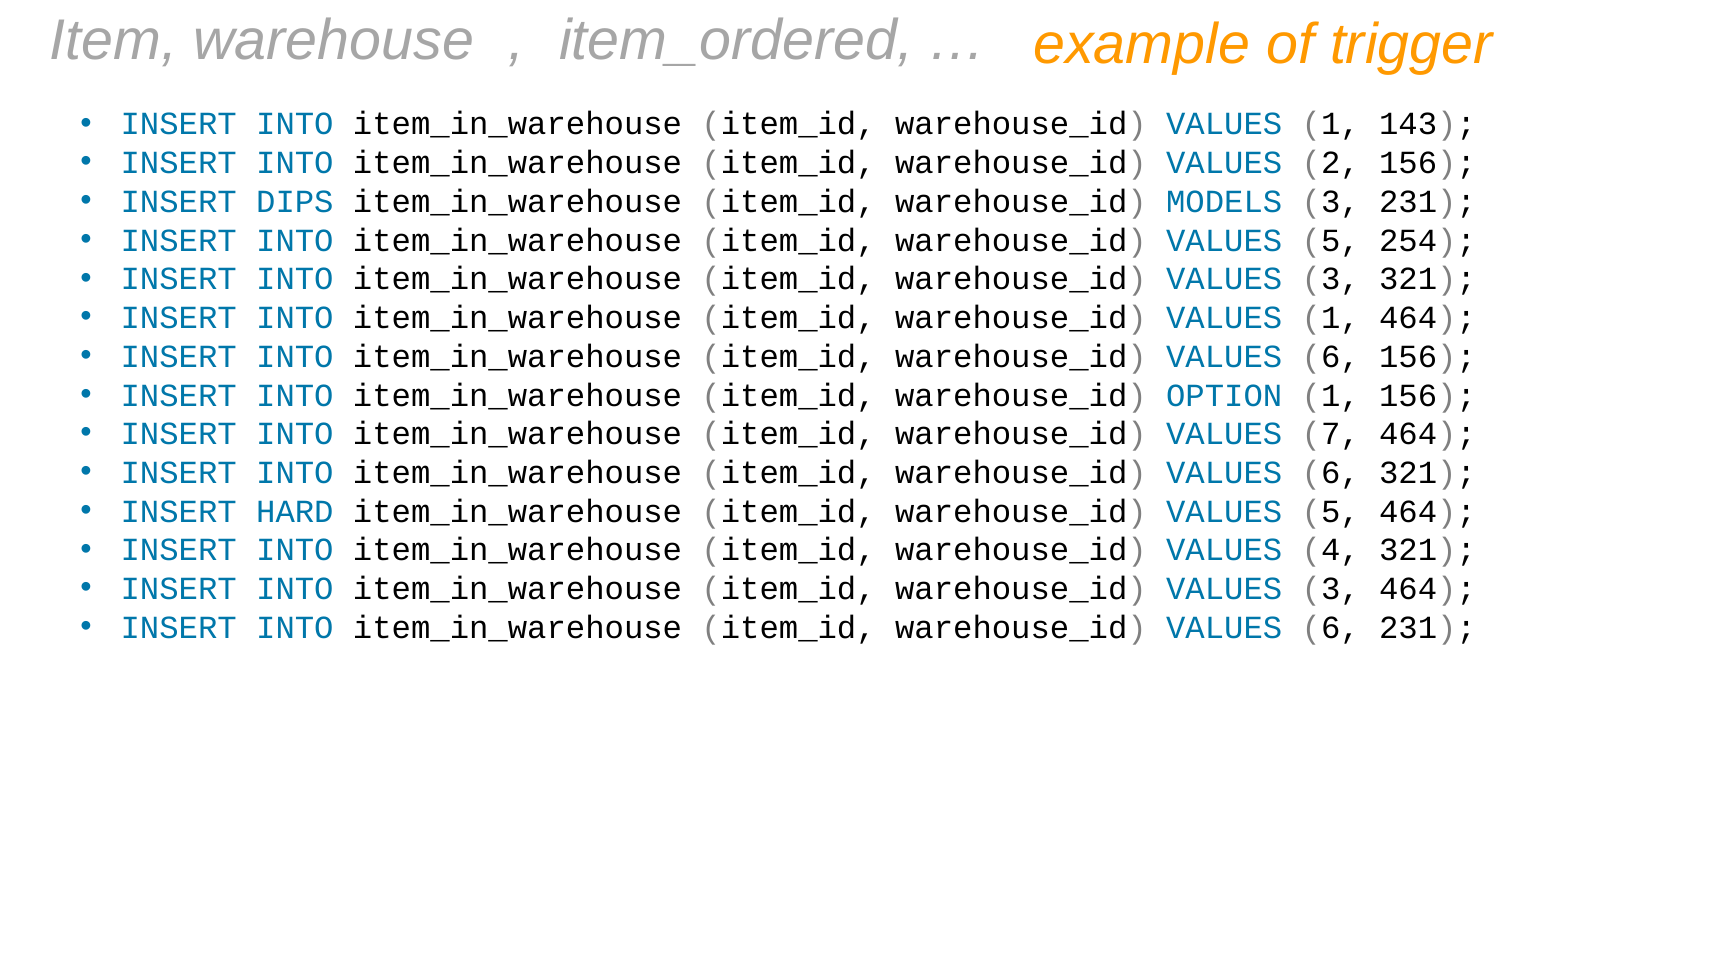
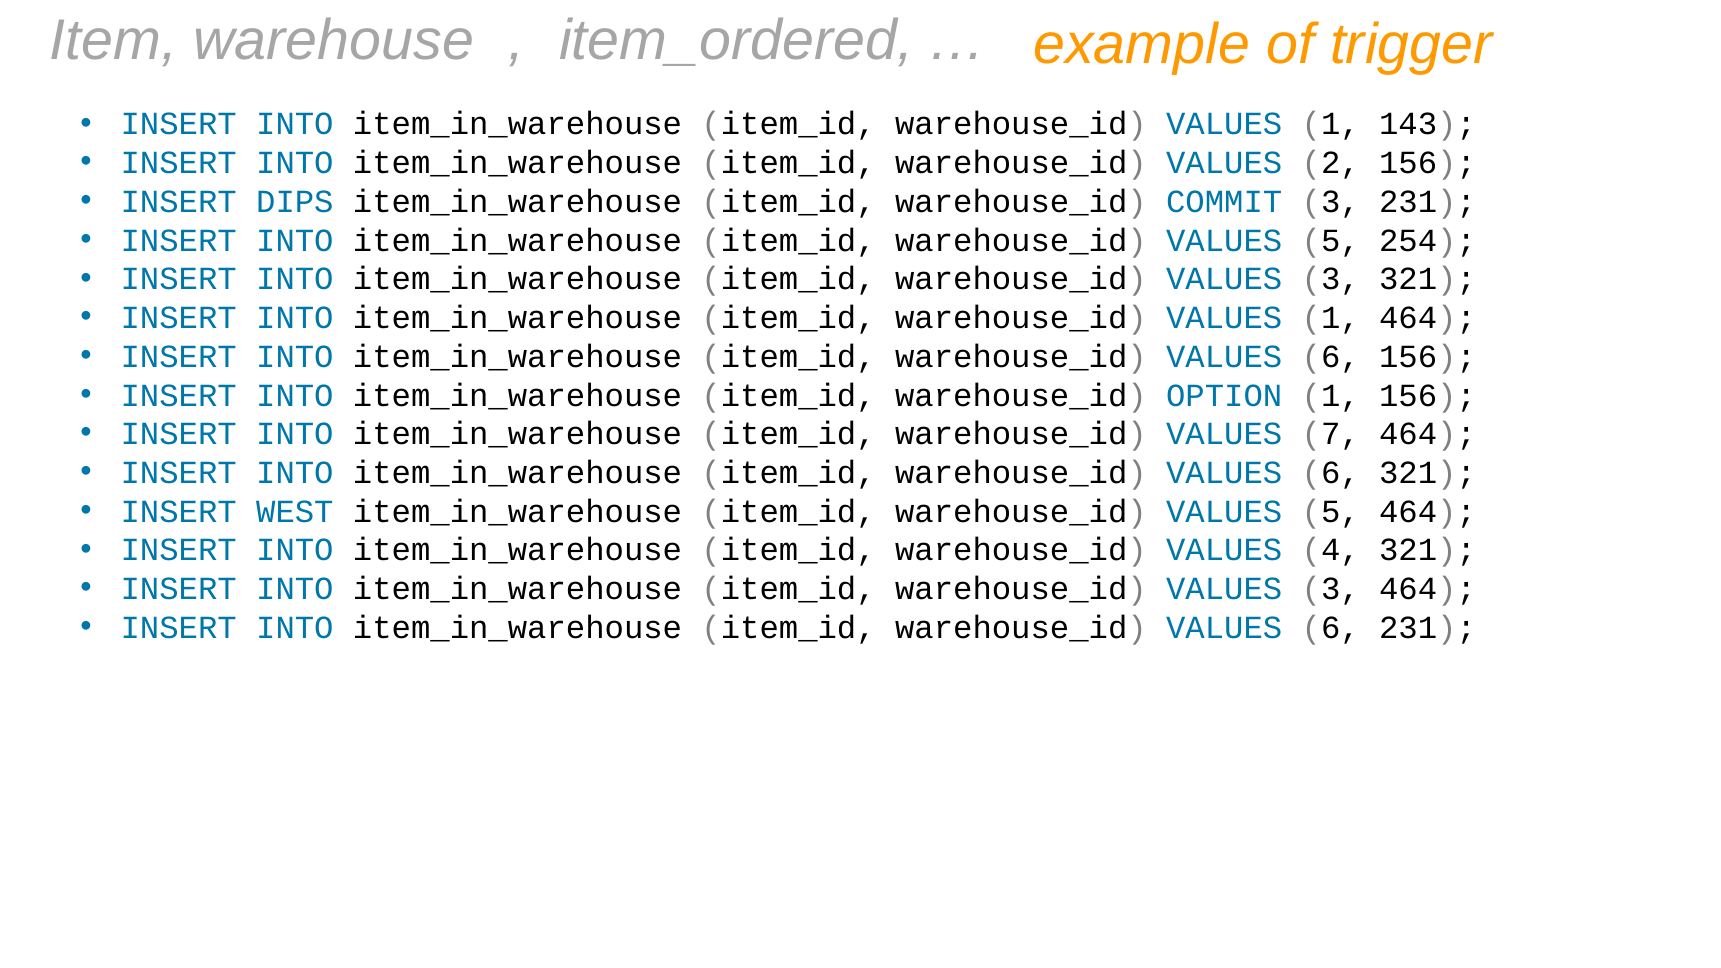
MODELS: MODELS -> COMMIT (1224, 202)
HARD: HARD -> WEST (295, 512)
